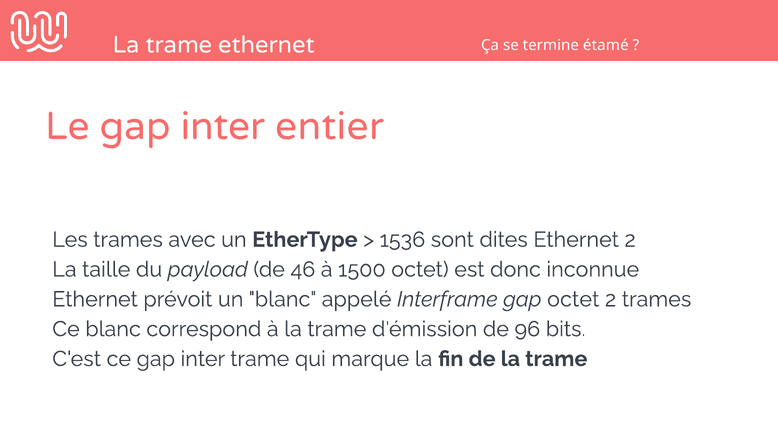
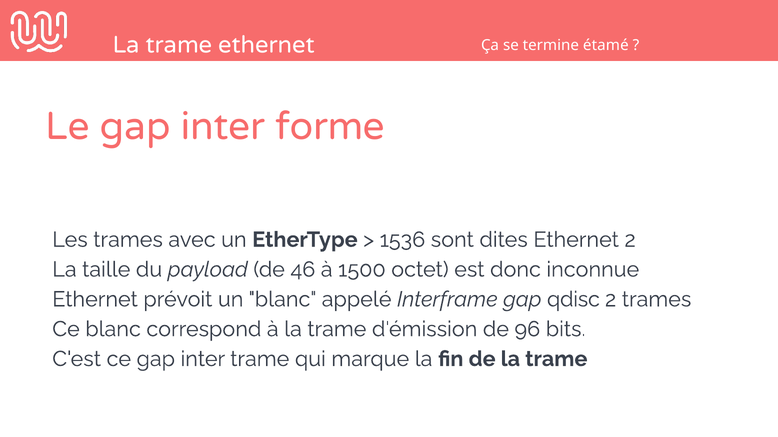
entier: entier -> forme (330, 126)
gap octet: octet -> qdisc (573, 300)
